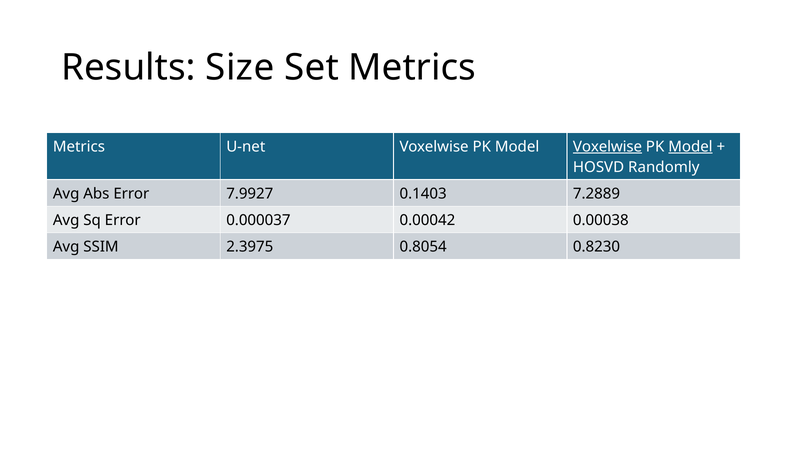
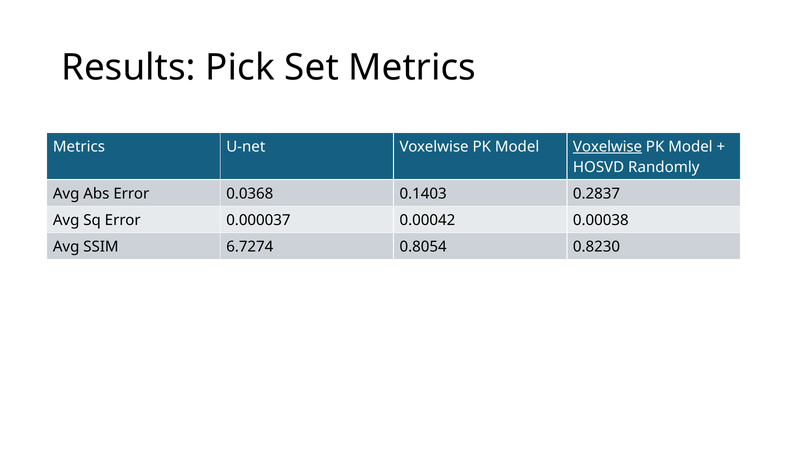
Size: Size -> Pick (240, 68)
Model underline: present -> none (690, 147)
7.9927: 7.9927 -> 0.0368 (250, 194)
7.2889: 7.2889 -> 0.2837 (596, 194)
2.3975: 2.3975 -> 6.7274 (250, 247)
